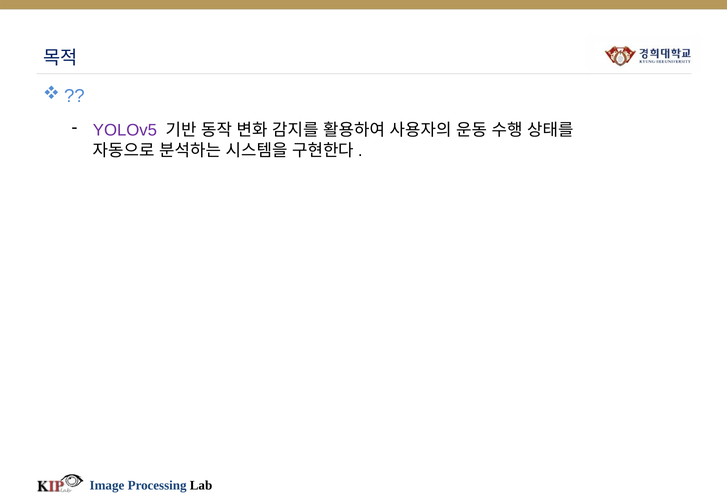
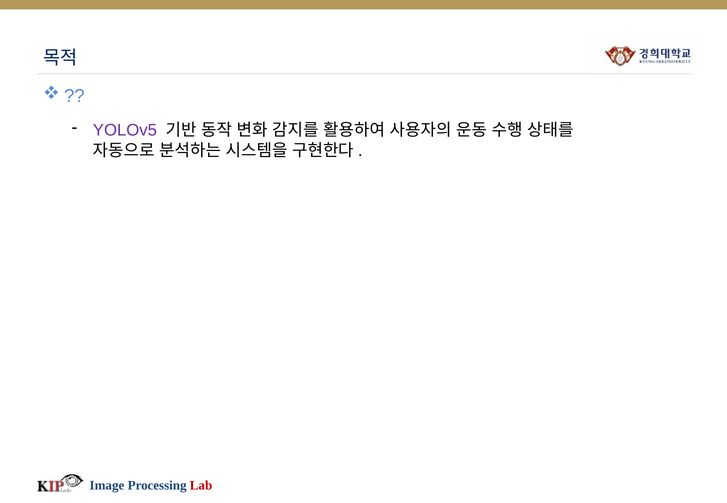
Lab colour: black -> red (201, 486)
